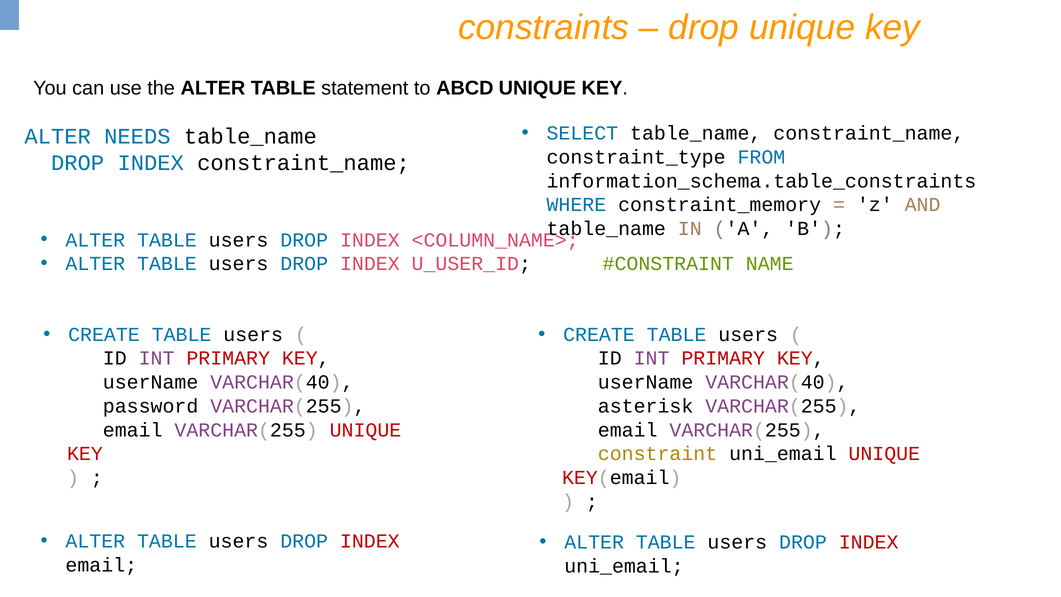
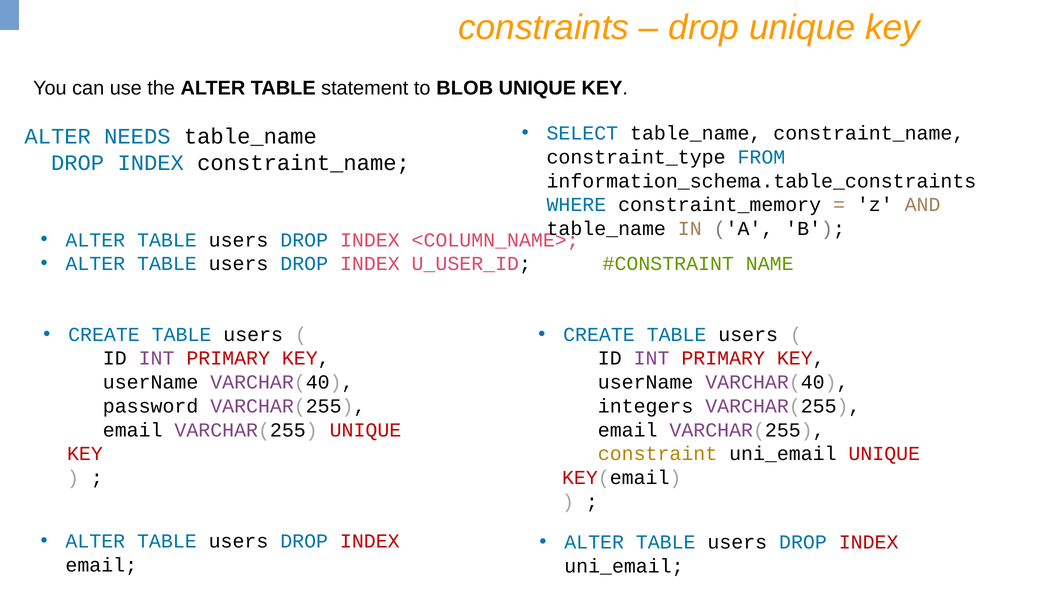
ABCD: ABCD -> BLOB (465, 88)
asterisk: asterisk -> integers (646, 406)
